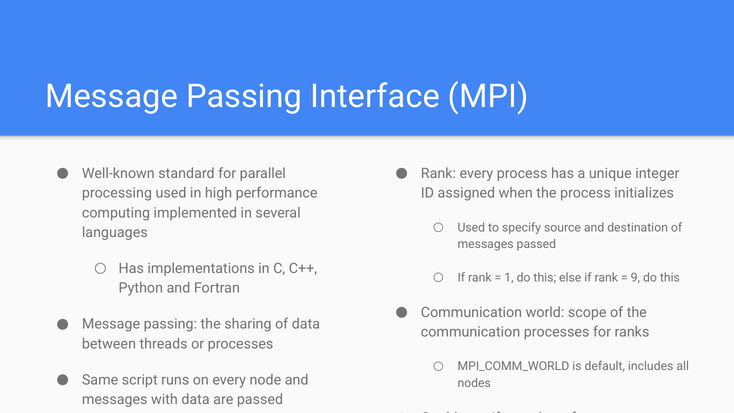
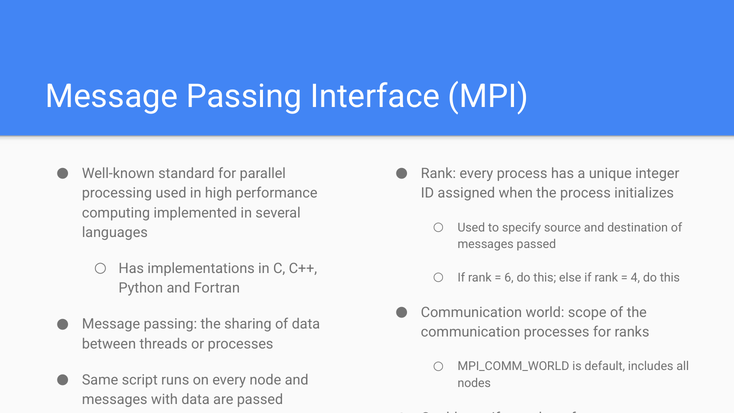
1: 1 -> 6 (509, 277)
9: 9 -> 4 (635, 277)
